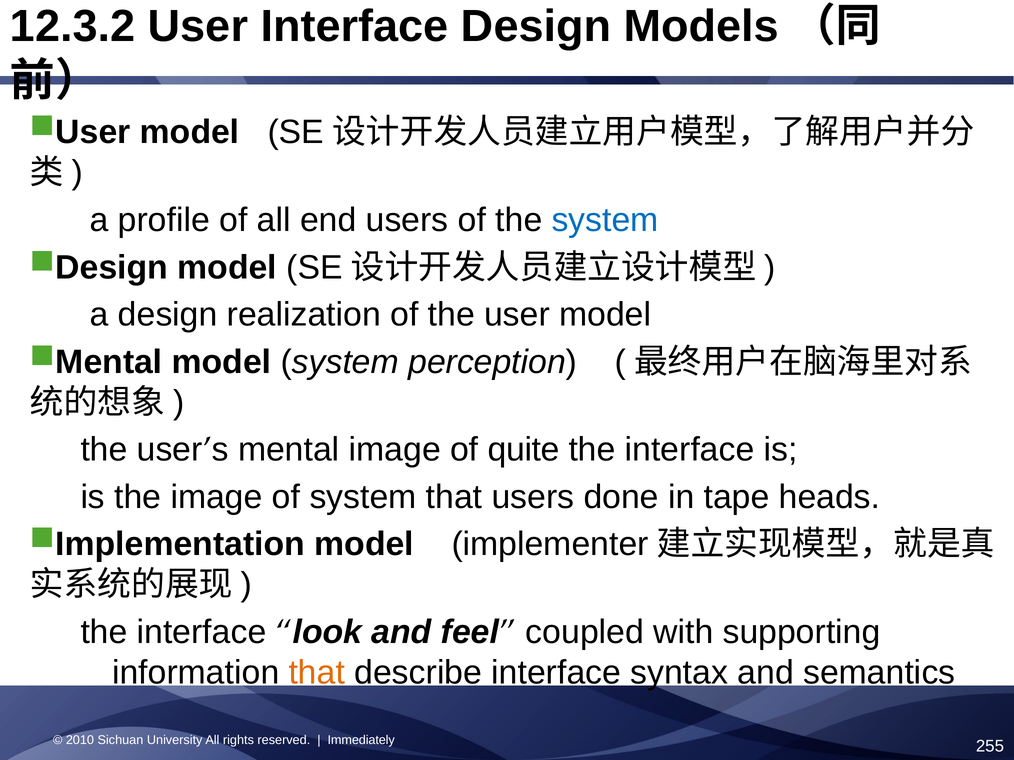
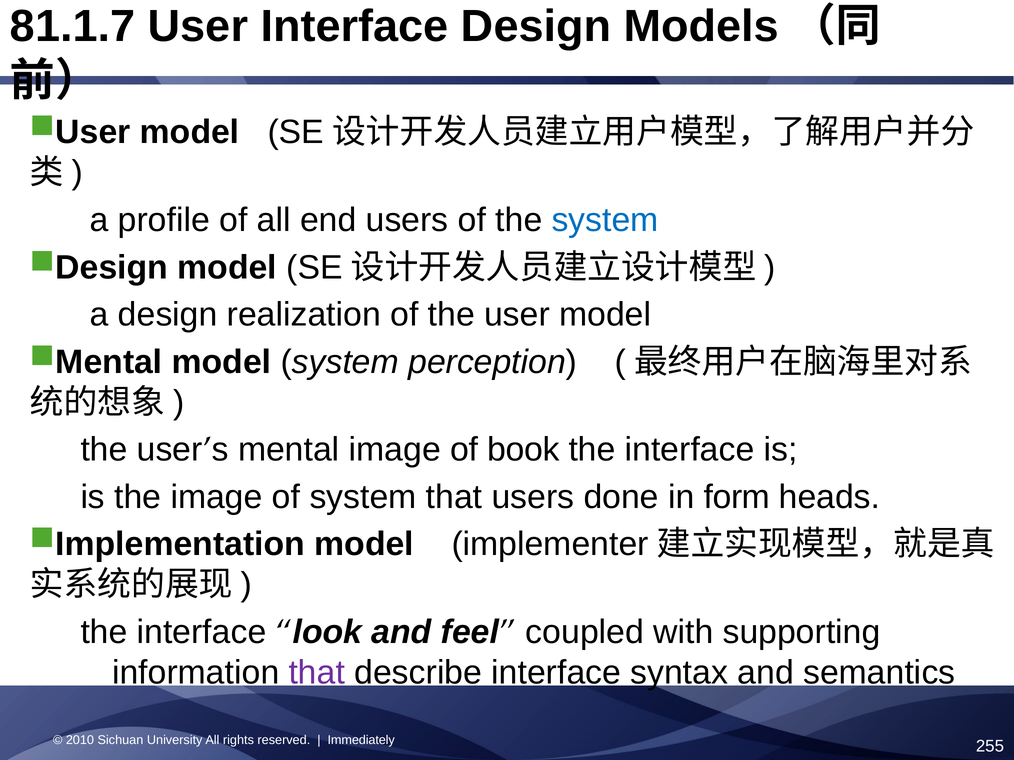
12.3.2: 12.3.2 -> 81.1.7 (73, 27)
quite: quite -> book (524, 450)
tape: tape -> form (737, 497)
that colour: orange -> purple (317, 673)
